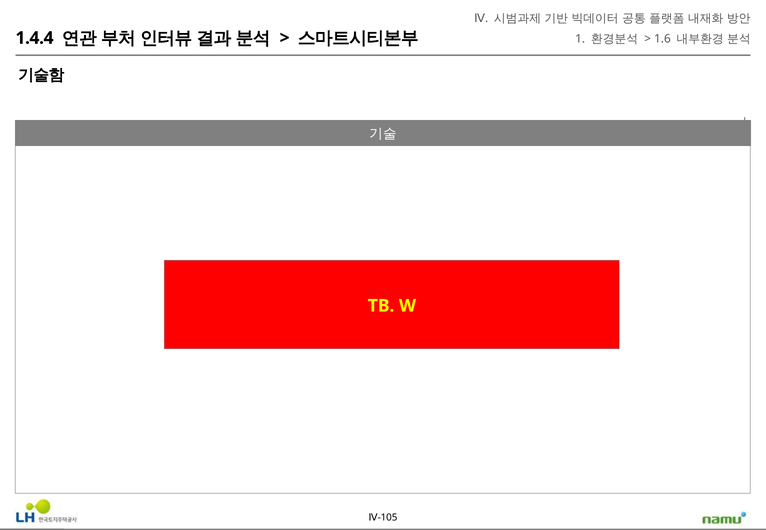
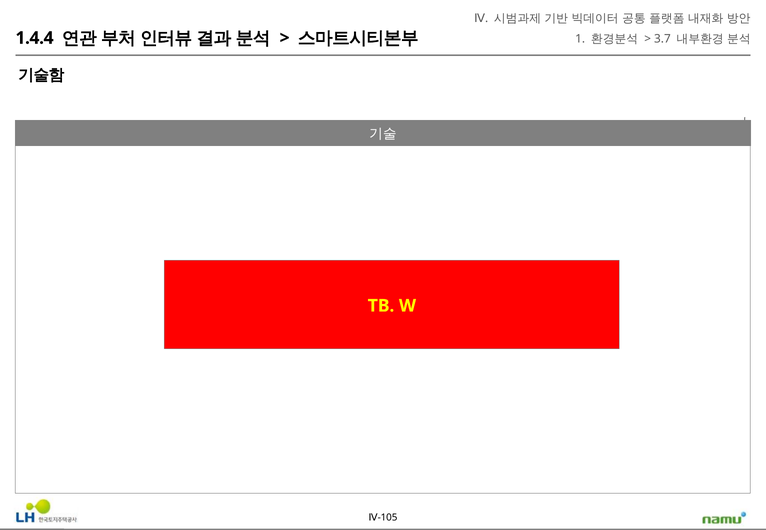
1.6: 1.6 -> 3.7 (662, 39)
